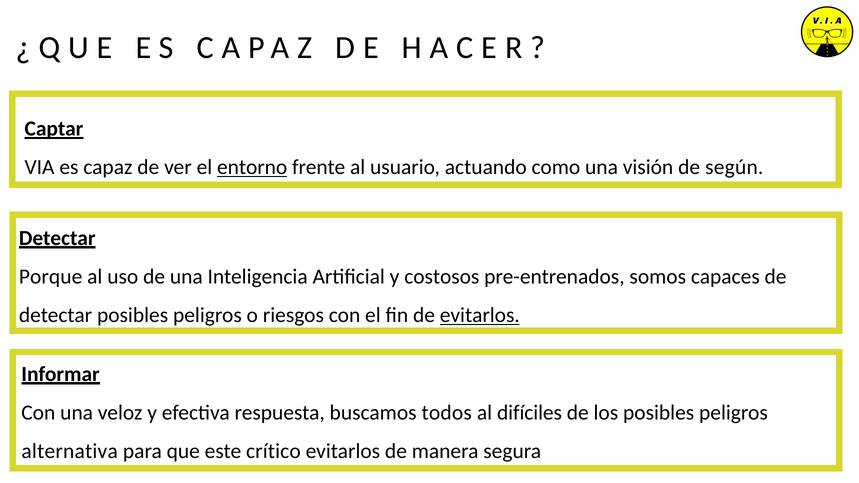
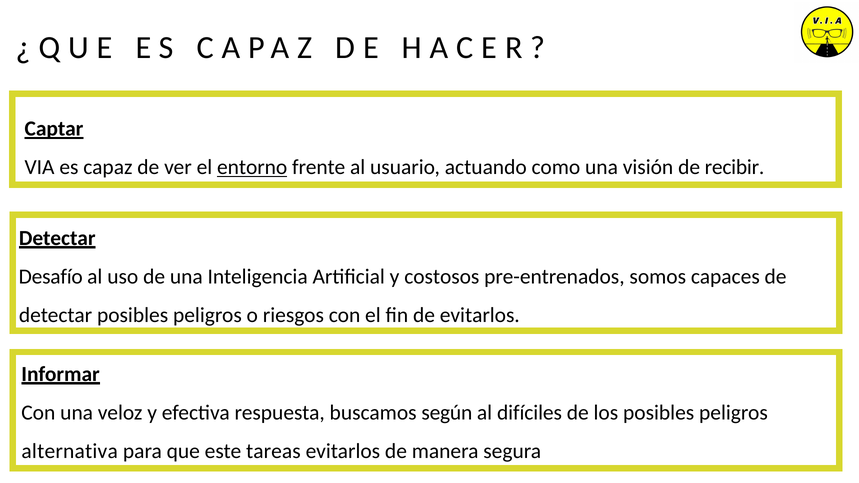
según: según -> recibir (735, 167)
Porque: Porque -> Desafío (51, 277)
evitarlos underline: present -> none (480, 315)
todos: todos -> según (447, 413)
crítico: crítico -> tareas (273, 451)
